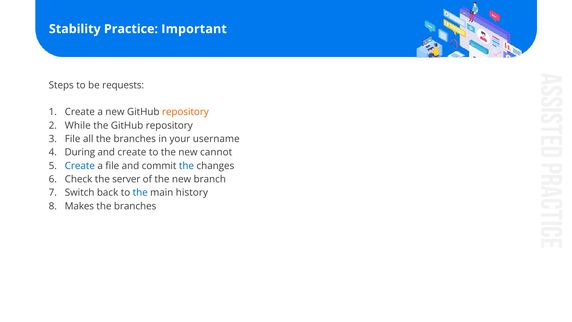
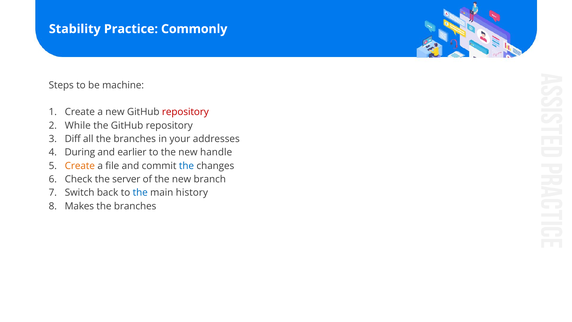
Important: Important -> Commonly (194, 29)
requests: requests -> machine (123, 85)
repository colour: orange -> red (185, 112)
File: File -> Diff (73, 139)
username: username -> addresses (216, 139)
and create: create -> earlier (132, 152)
cannot: cannot -> handle (216, 152)
Create colour: blue -> orange (80, 166)
